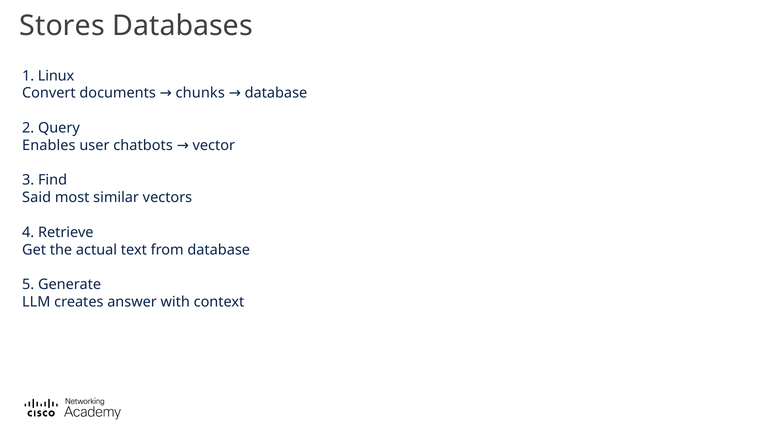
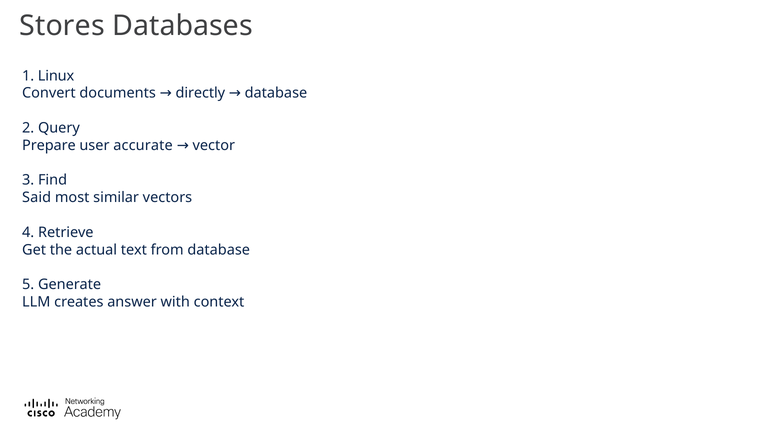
chunks: chunks -> directly (200, 93)
Enables: Enables -> Prepare (49, 145)
chatbots: chatbots -> accurate (143, 145)
